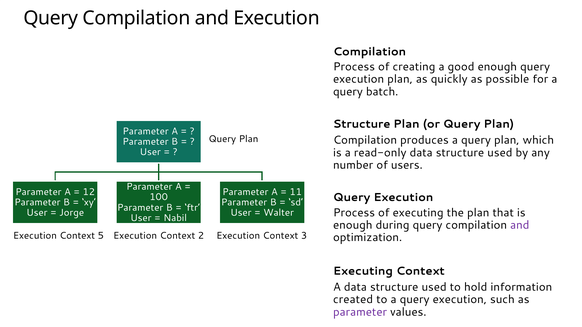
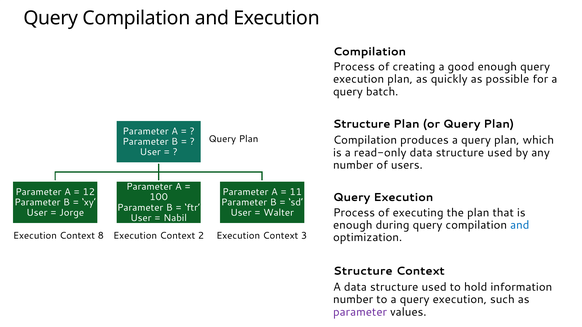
and colour: purple -> blue (520, 225)
5: 5 -> 8 (101, 236)
Executing: Executing -> Structure (363, 271)
created: created -> number (353, 300)
